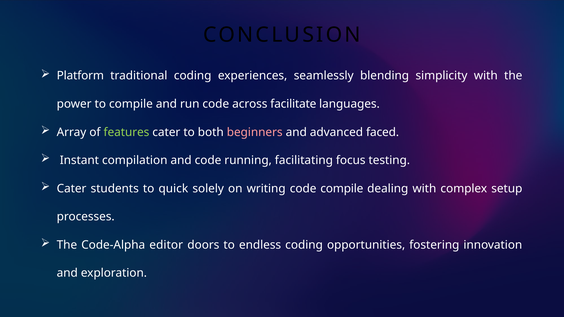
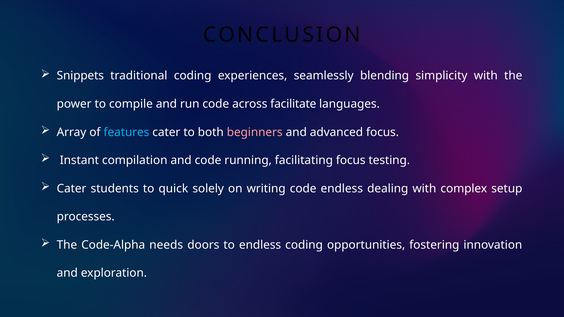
Platform: Platform -> Snippets (80, 76)
features colour: light green -> light blue (126, 132)
advanced faced: faced -> focus (383, 132)
code compile: compile -> endless (342, 189)
editor: editor -> needs (166, 245)
